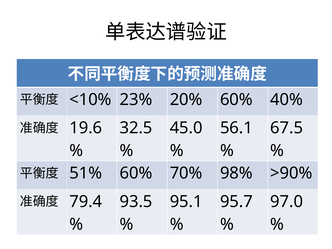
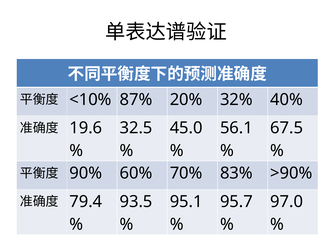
23%: 23% -> 87% (136, 100)
20% 60%: 60% -> 32% (236, 100)
51%: 51% -> 90% (86, 173)
98%: 98% -> 83% (236, 173)
